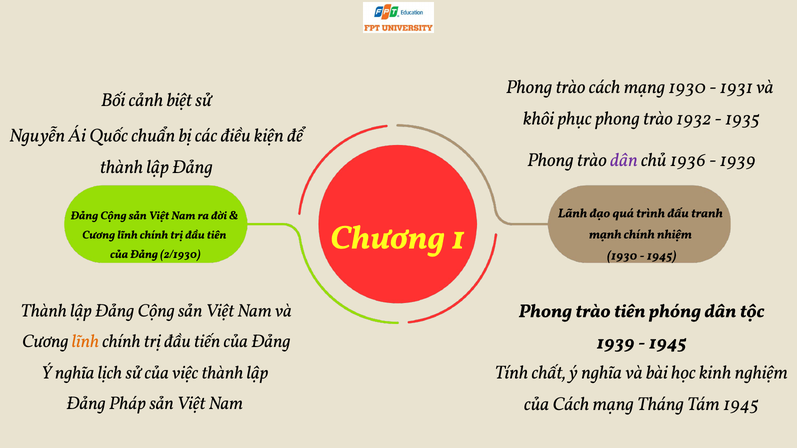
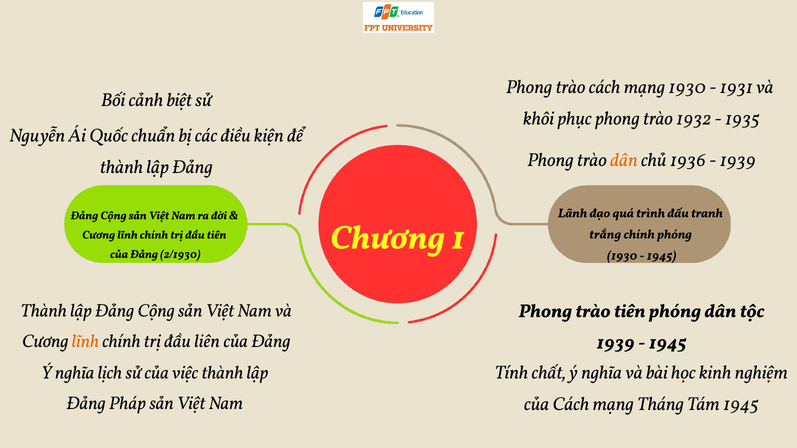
dân colour: purple -> orange (624, 160)
mạnh: mạnh -> trắng (605, 234)
chính nhiệm: nhiệm -> phóng (674, 234)
tiến: tiến -> liên (207, 342)
